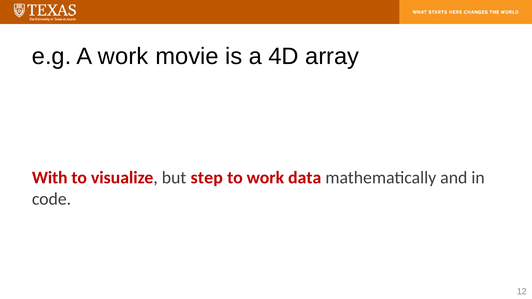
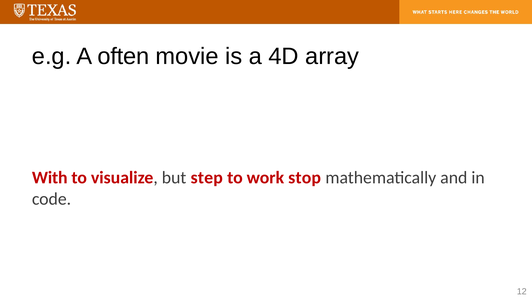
A work: work -> often (123, 57)
data: data -> stop (305, 178)
